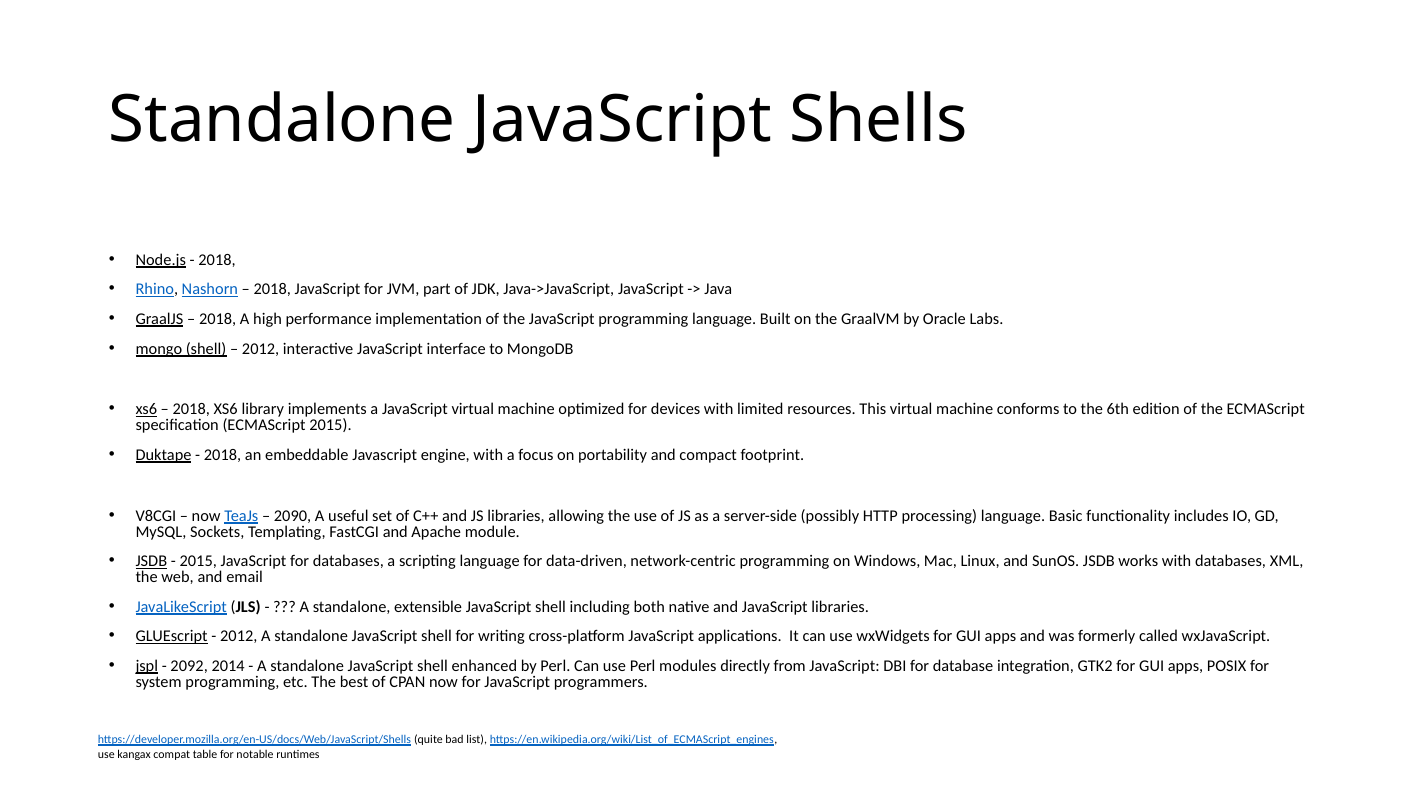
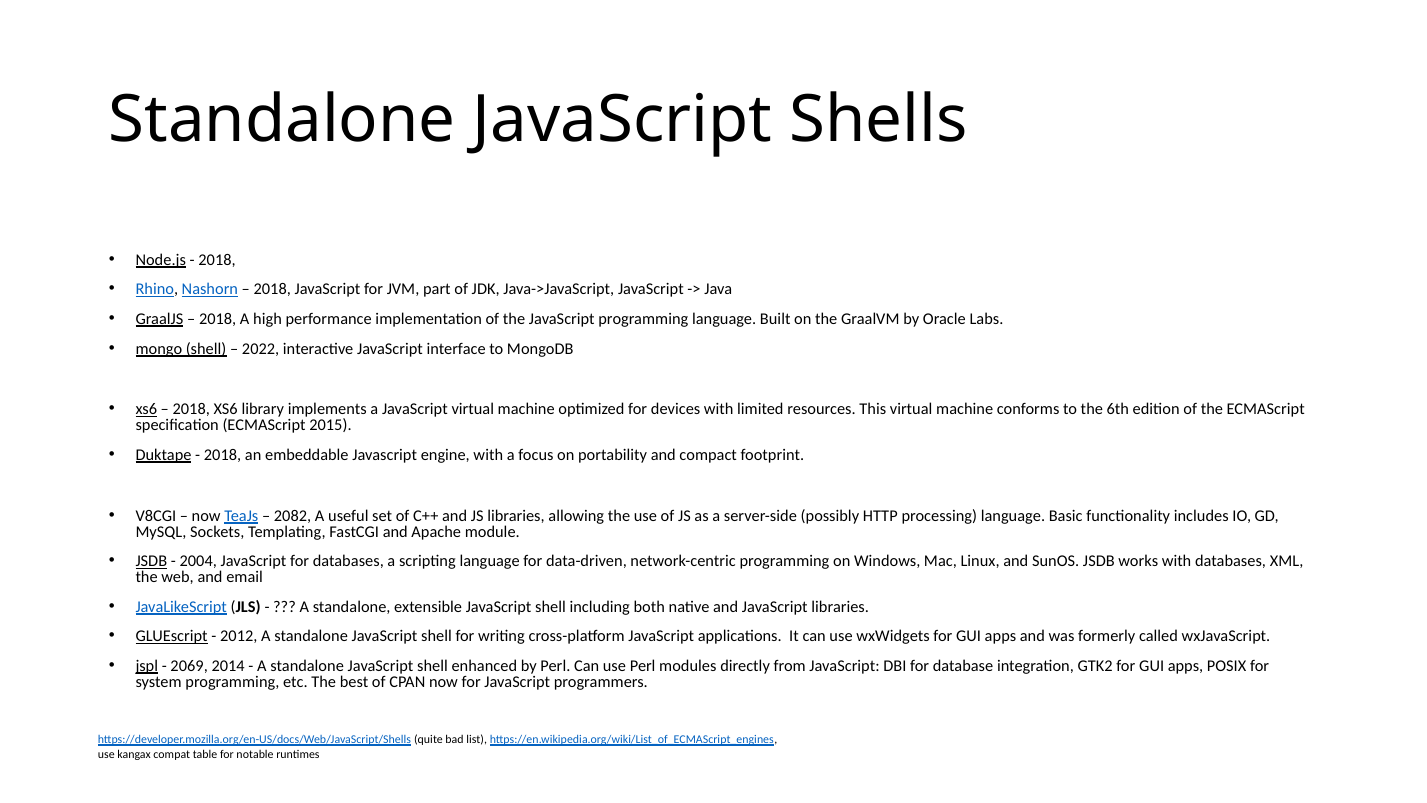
2012: 2012 -> 2022 (261, 349)
2090: 2090 -> 2082 (293, 516)
2015: 2015 -> 2004 (198, 561)
2092: 2092 -> 2069 (189, 666)
